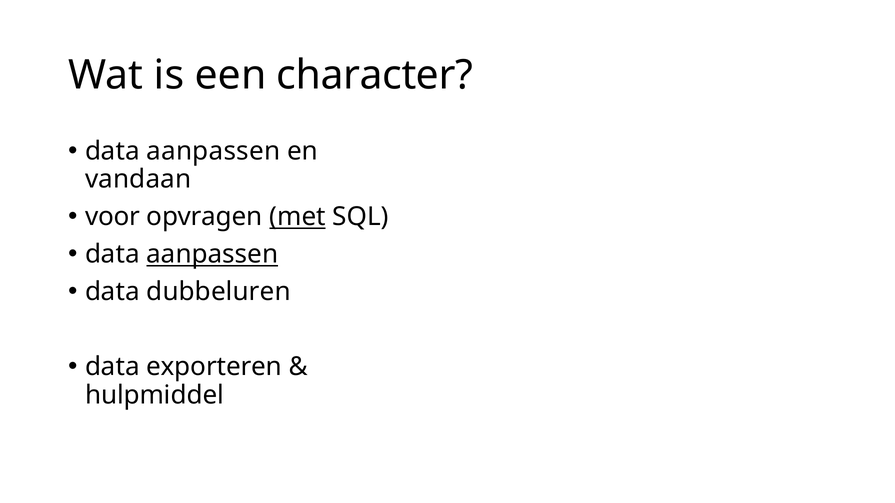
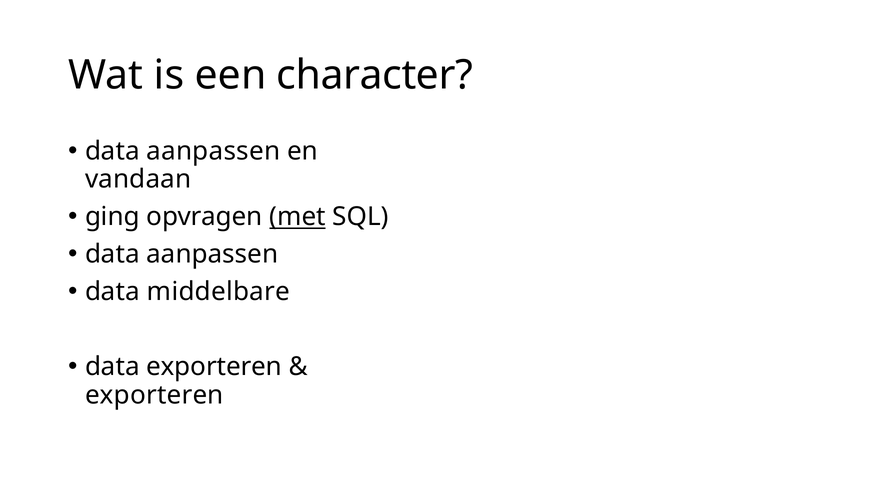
voor: voor -> ging (112, 217)
aanpassen underline: present -> none (212, 255)
dubbeluren: dubbeluren -> middelbare (218, 292)
hulpmiddel: hulpmiddel -> exporteren (154, 395)
